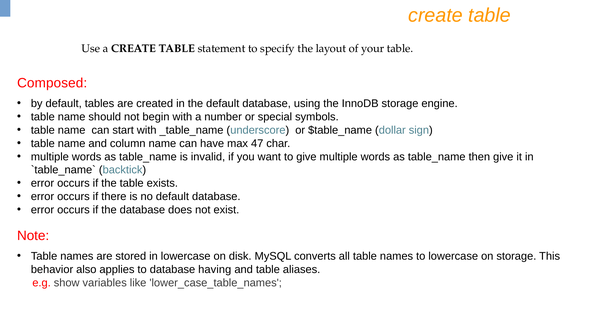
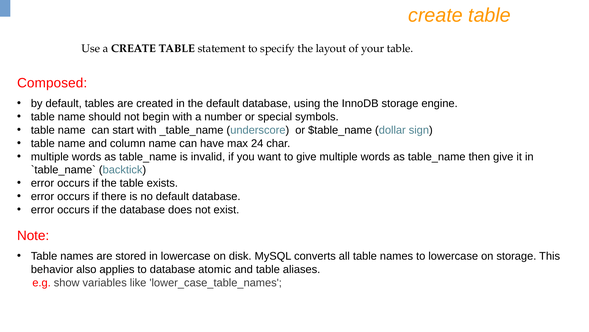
47: 47 -> 24 (257, 143)
having: having -> atomic (215, 269)
